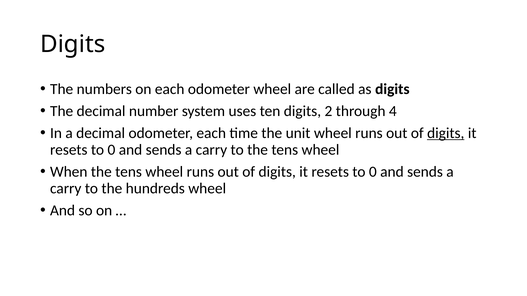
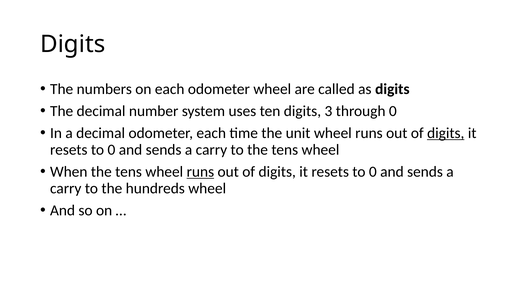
2: 2 -> 3 (328, 111)
through 4: 4 -> 0 (393, 111)
runs underline: none -> present (200, 172)
